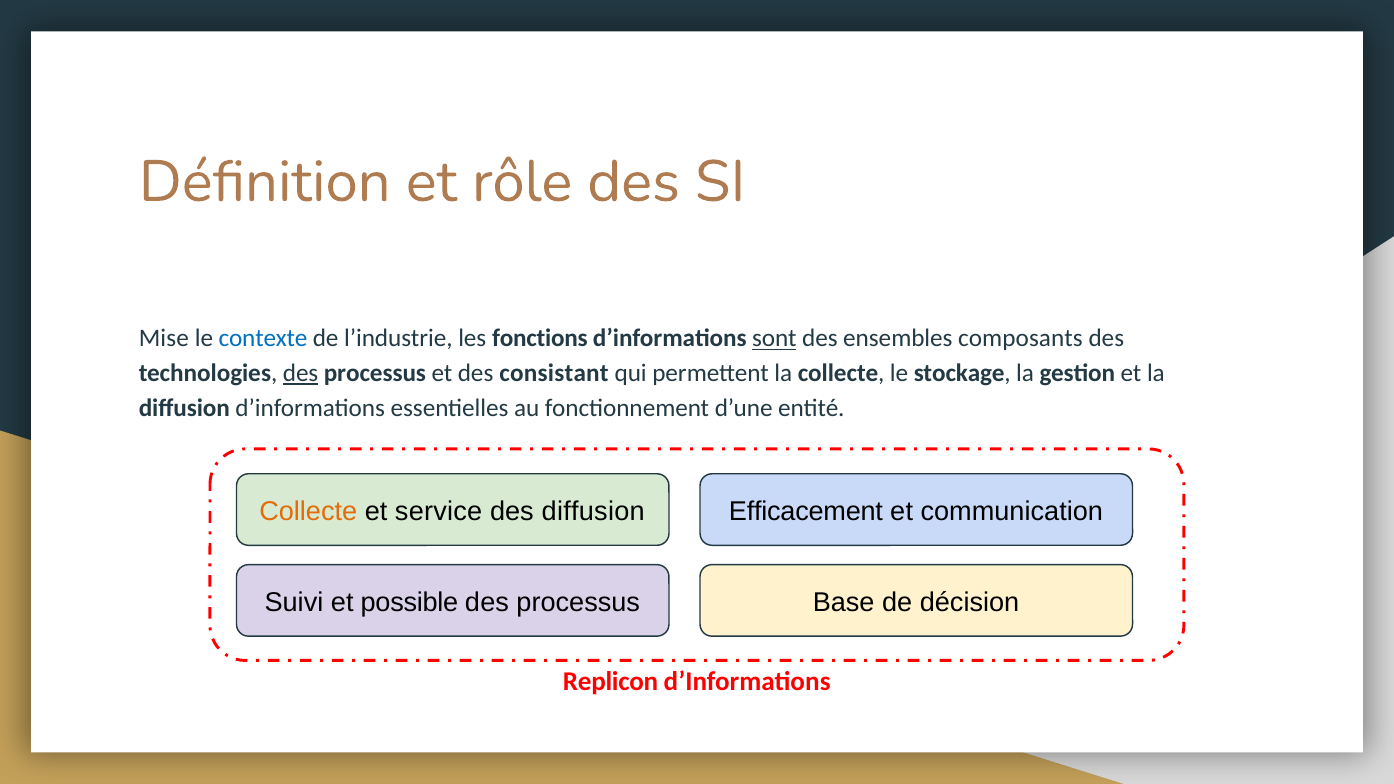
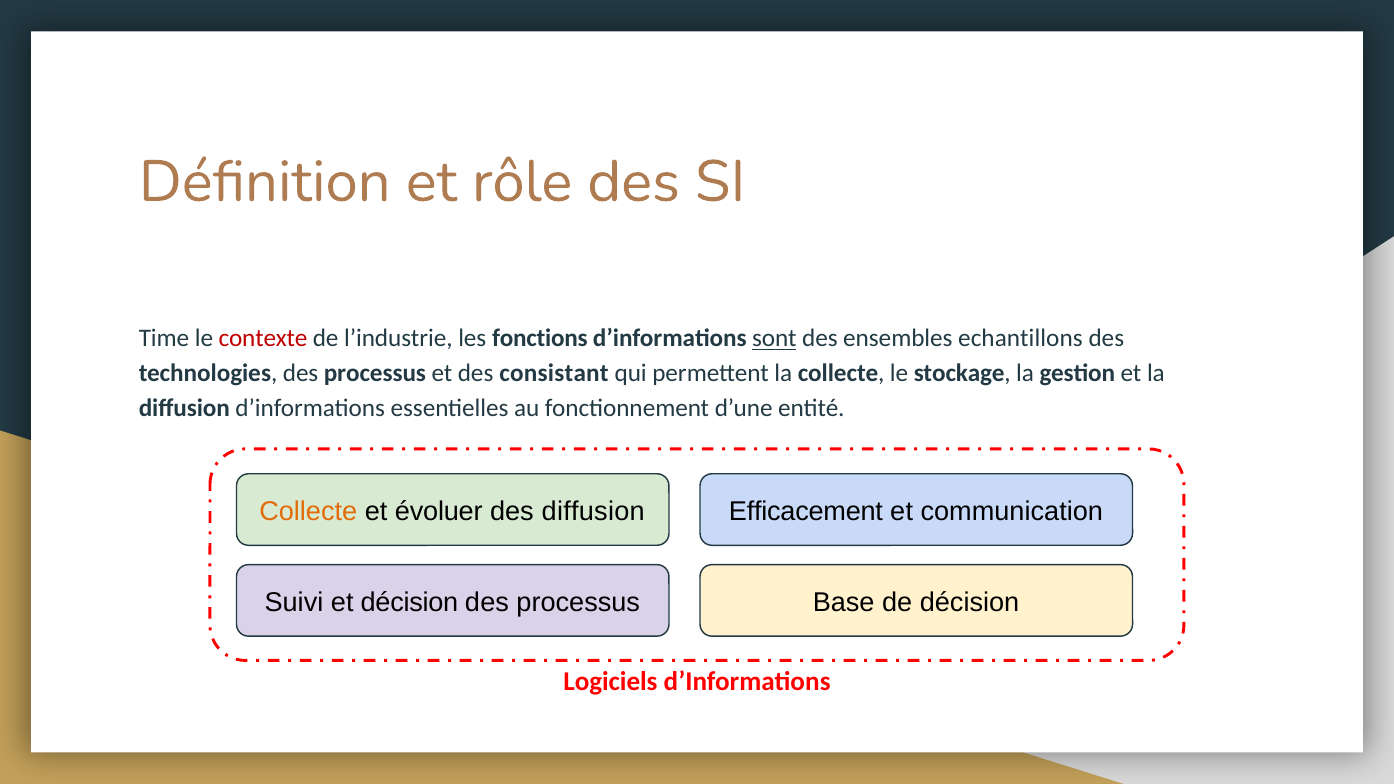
Mise: Mise -> Time (164, 339)
contexte colour: blue -> red (263, 339)
composants: composants -> echantillons (1020, 339)
des underline: present -> none (301, 373)
service: service -> évoluer (439, 511)
et possible: possible -> décision (409, 602)
Replicon: Replicon -> Logiciels (610, 682)
